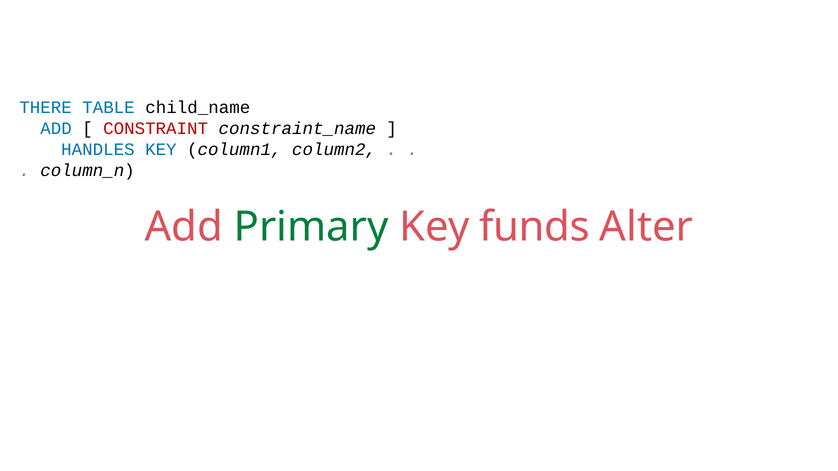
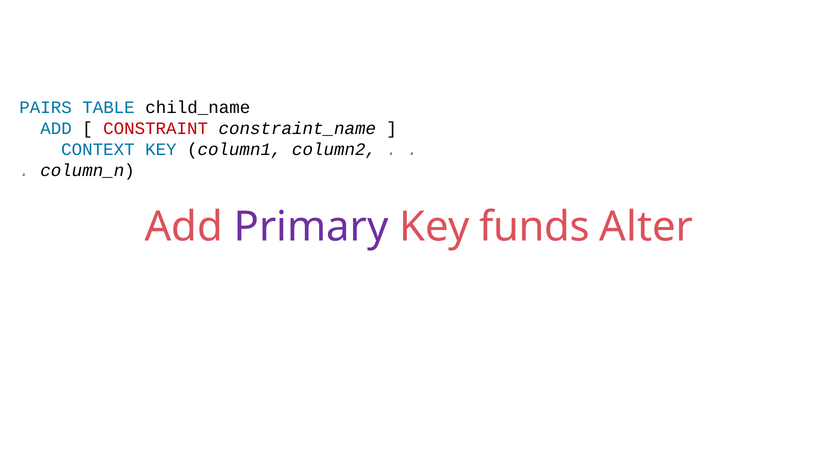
THERE: THERE -> PAIRS (46, 108)
HANDLES: HANDLES -> CONTEXT (98, 150)
Primary colour: green -> purple (311, 227)
